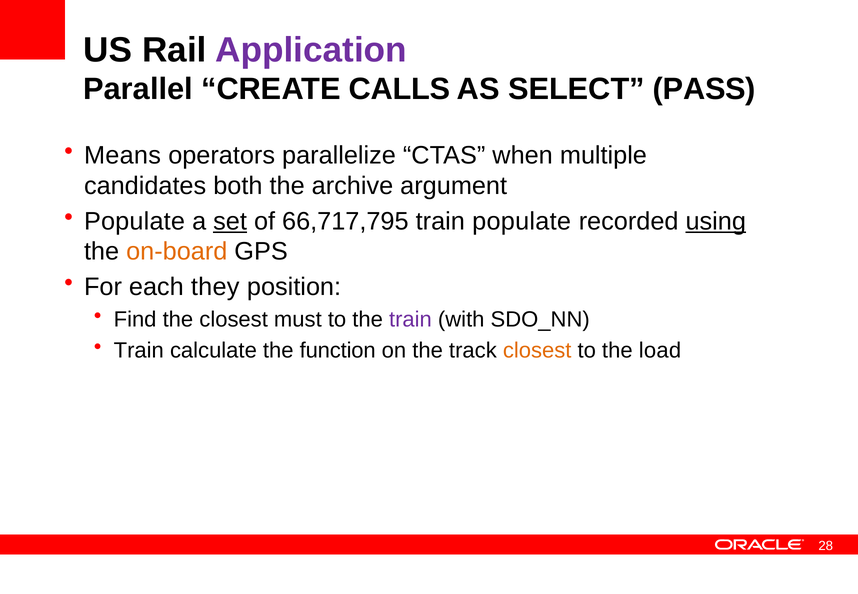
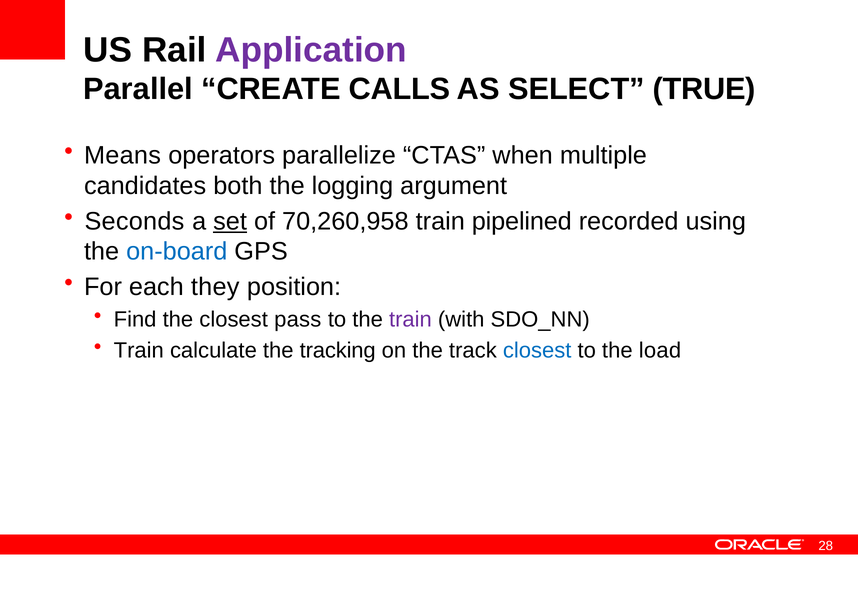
PASS: PASS -> TRUE (704, 89)
archive: archive -> logging (352, 186)
Populate: Populate -> Seconds (134, 221)
66,717,795: 66,717,795 -> 70,260,958 (345, 221)
train populate: populate -> pipelined (522, 221)
using underline: present -> none (716, 221)
on-board colour: orange -> blue (177, 252)
must: must -> pass (298, 320)
function: function -> tracking (338, 350)
closest colour: orange -> blue (537, 350)
